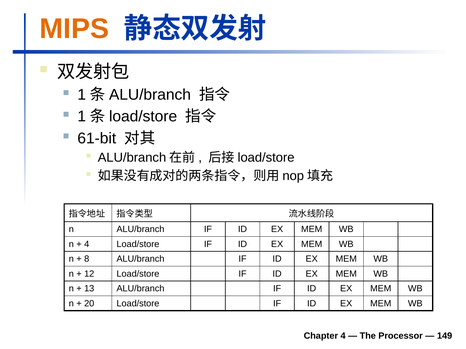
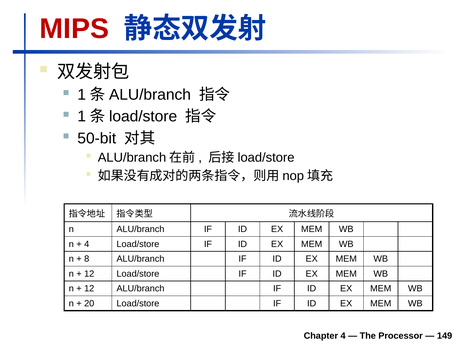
MIPS colour: orange -> red (74, 29)
61-bit: 61-bit -> 50-bit (97, 138)
13: 13 -> 12 (89, 289)
